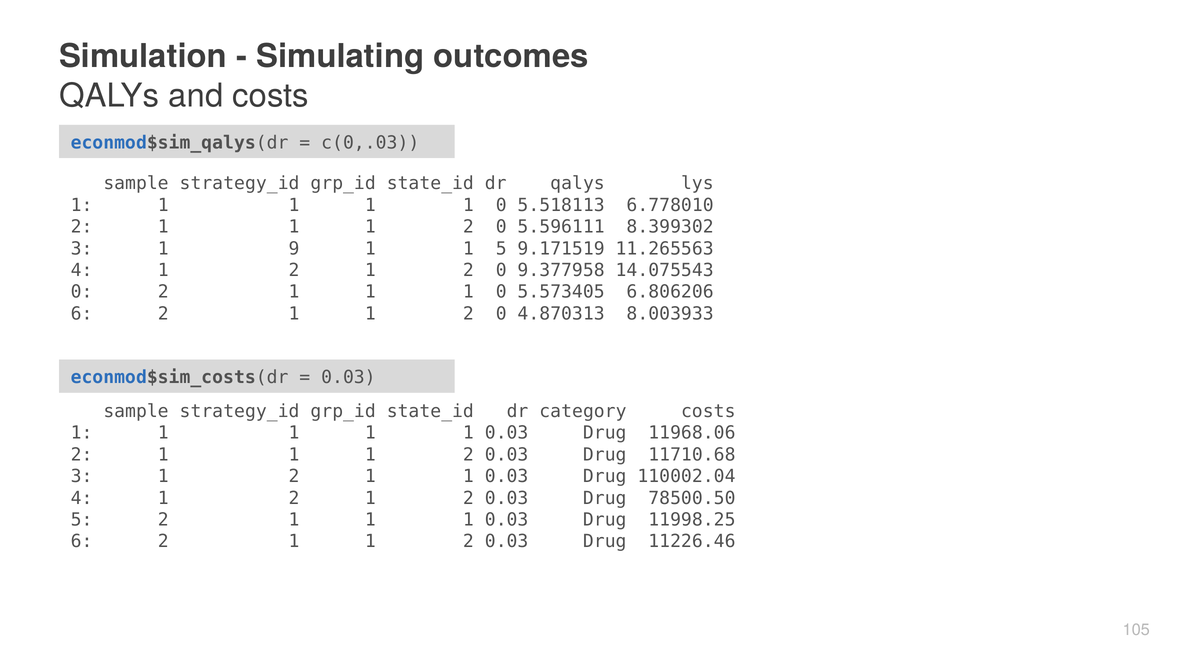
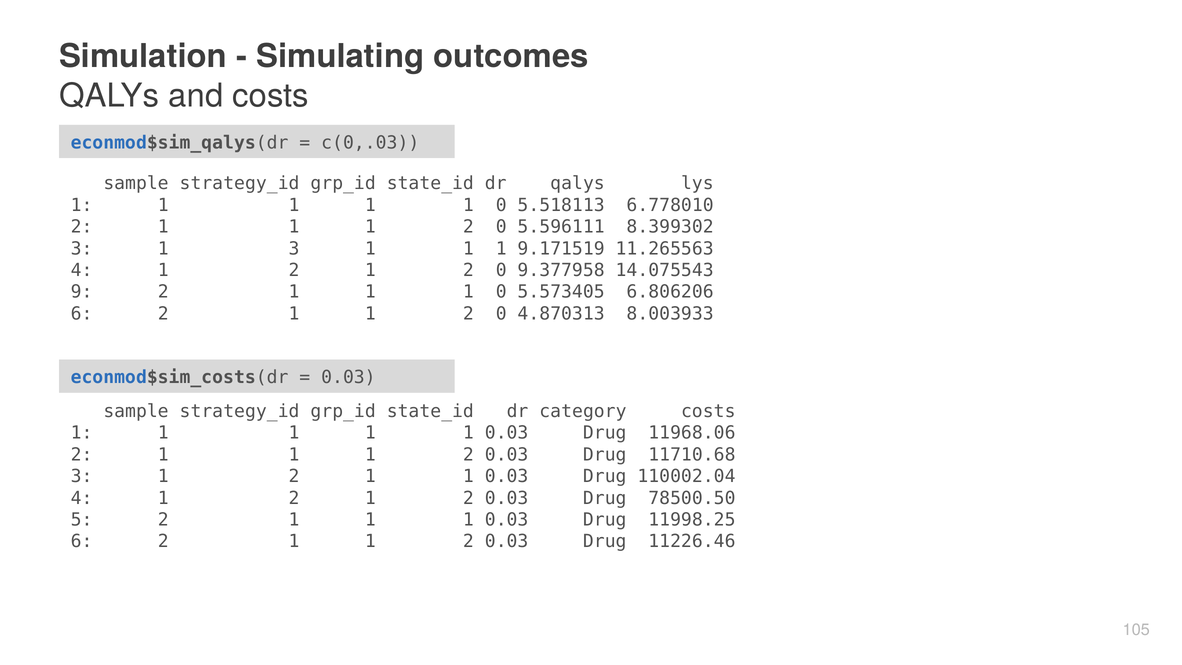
1 9: 9 -> 3 (294, 249)
5: 5 -> 1 (501, 249)
0: 0 -> 9 (82, 292)
